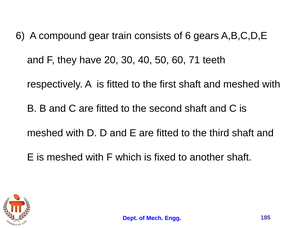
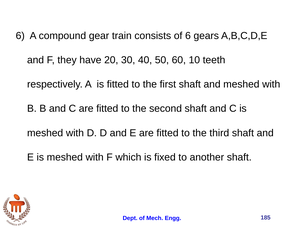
71: 71 -> 10 (194, 60)
